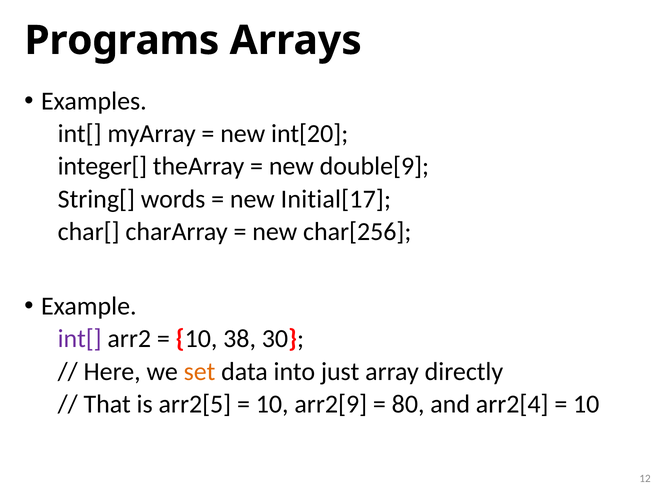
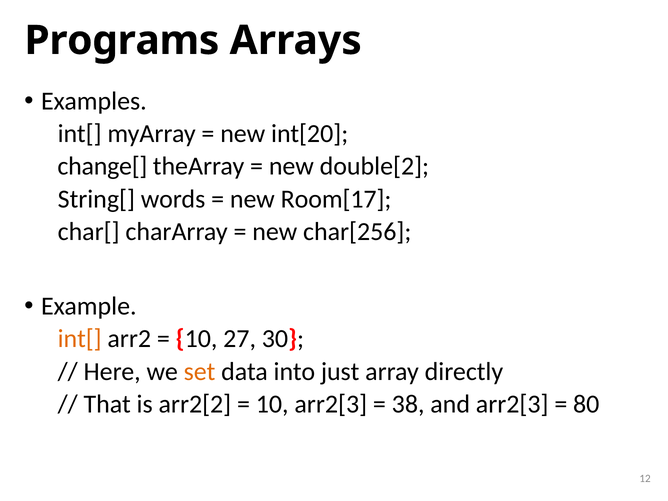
integer[: integer[ -> change[ (102, 166)
double[9: double[9 -> double[2 (374, 166)
Initial[17: Initial[17 -> Room[17 (336, 199)
int[ colour: purple -> orange (80, 339)
38: 38 -> 27 (240, 339)
arr2[5: arr2[5 -> arr2[2 (195, 404)
10 arr2[9: arr2[9 -> arr2[3 (331, 404)
80: 80 -> 38 (408, 404)
and arr2[4: arr2[4 -> arr2[3 (512, 404)
10: 10 -> 80 (586, 404)
